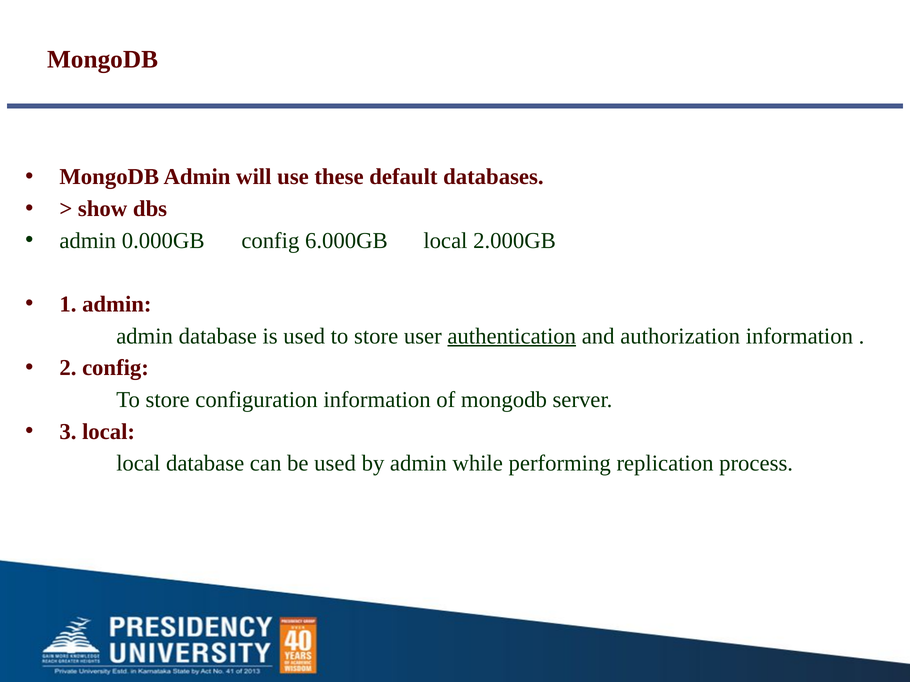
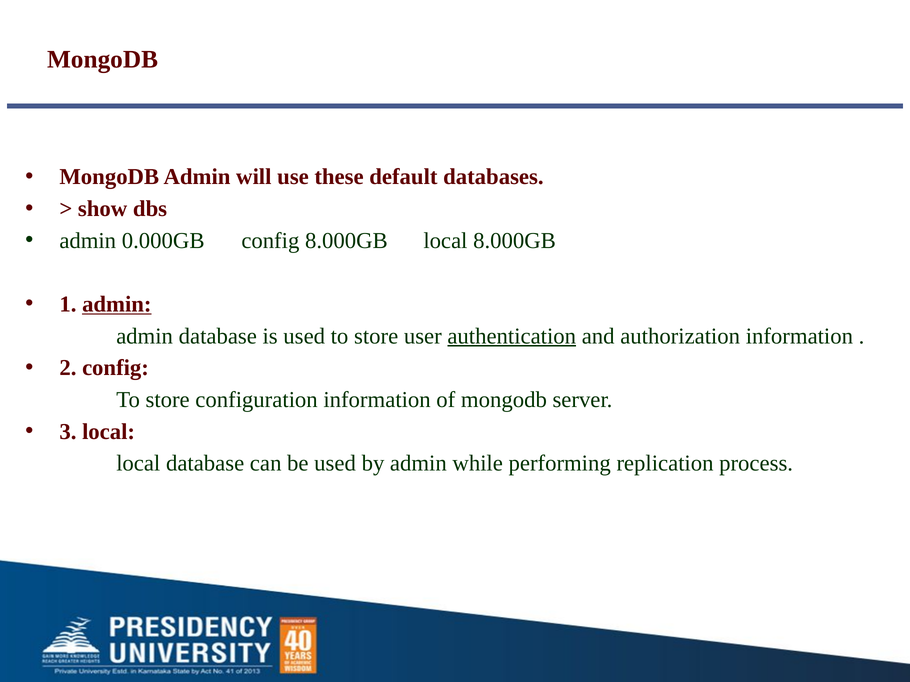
config 6.000GB: 6.000GB -> 8.000GB (346, 241)
local 2.000GB: 2.000GB -> 8.000GB (515, 241)
admin underline: none -> present (117, 304)
